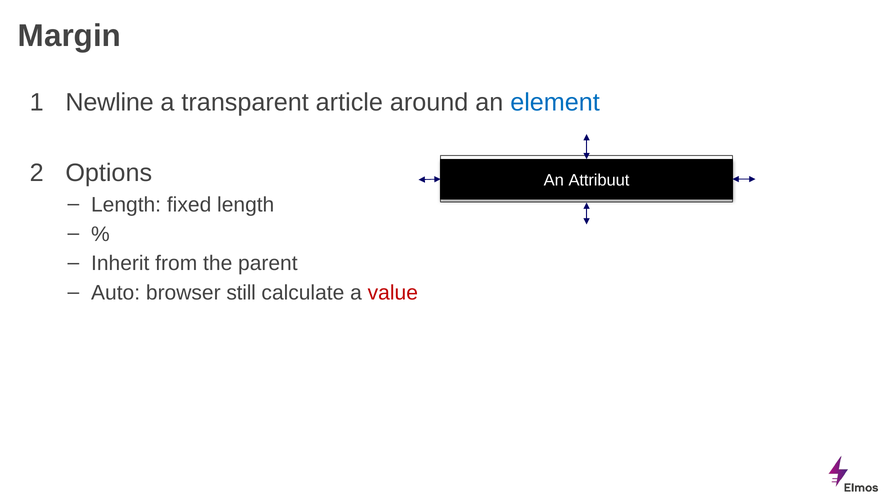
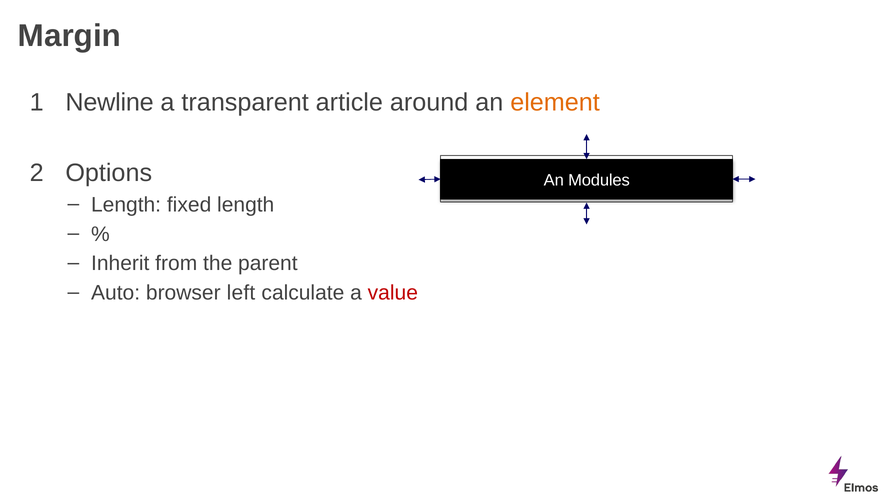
element colour: blue -> orange (555, 103)
Attribuut: Attribuut -> Modules (599, 180)
still: still -> left (241, 293)
